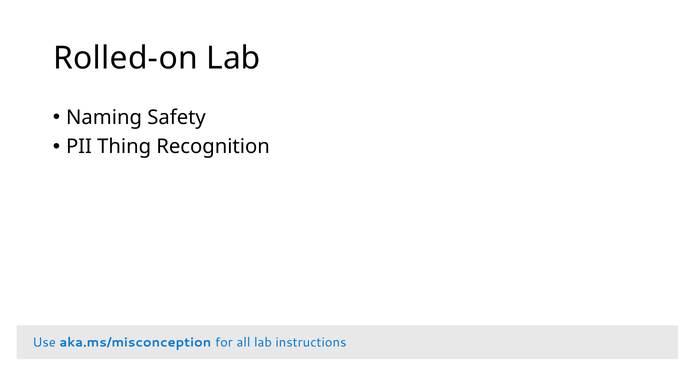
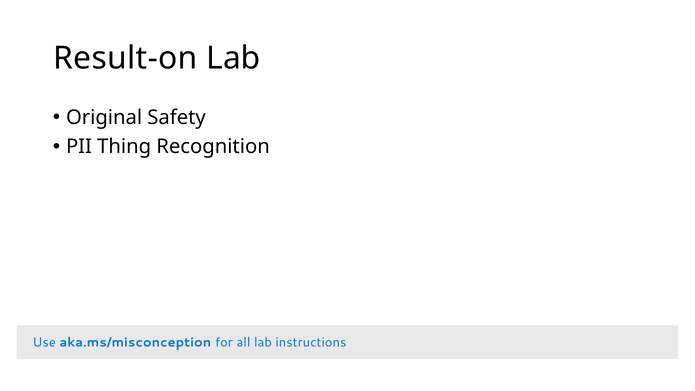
Rolled-on: Rolled-on -> Result-on (125, 58)
Naming: Naming -> Original (104, 118)
